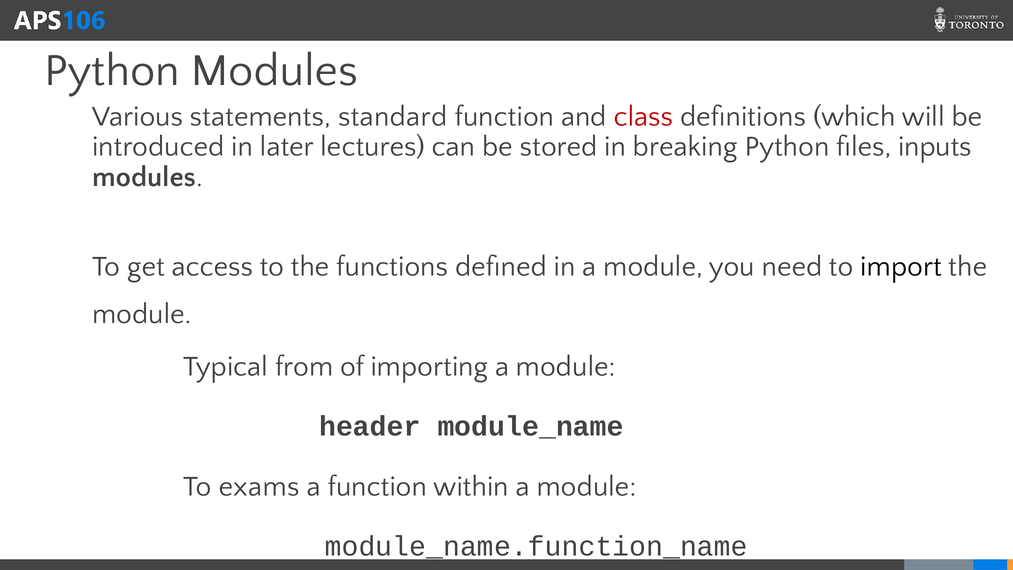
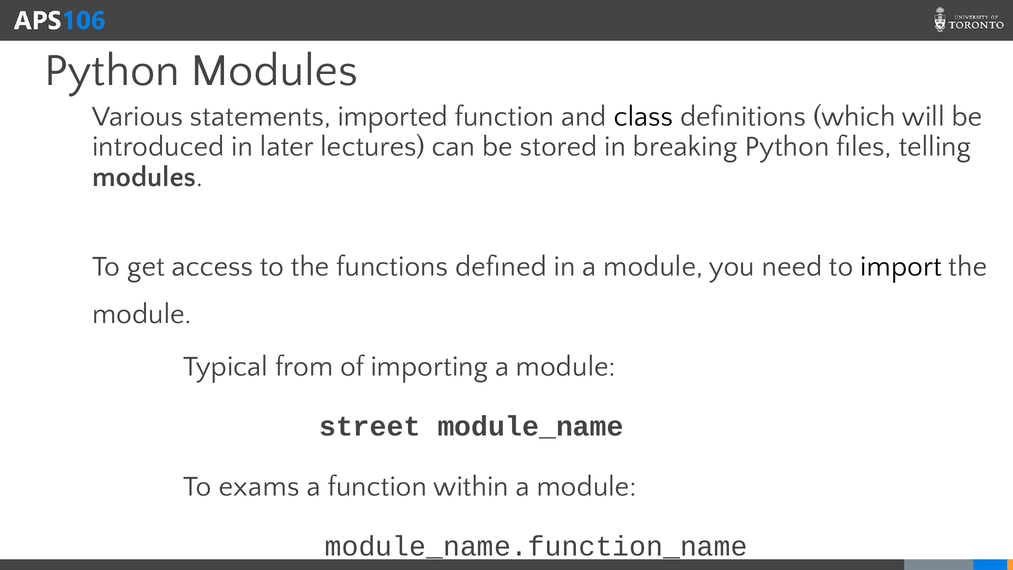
standard: standard -> imported (393, 116)
class colour: red -> black (643, 116)
inputs: inputs -> telling (935, 147)
header: header -> street (370, 426)
